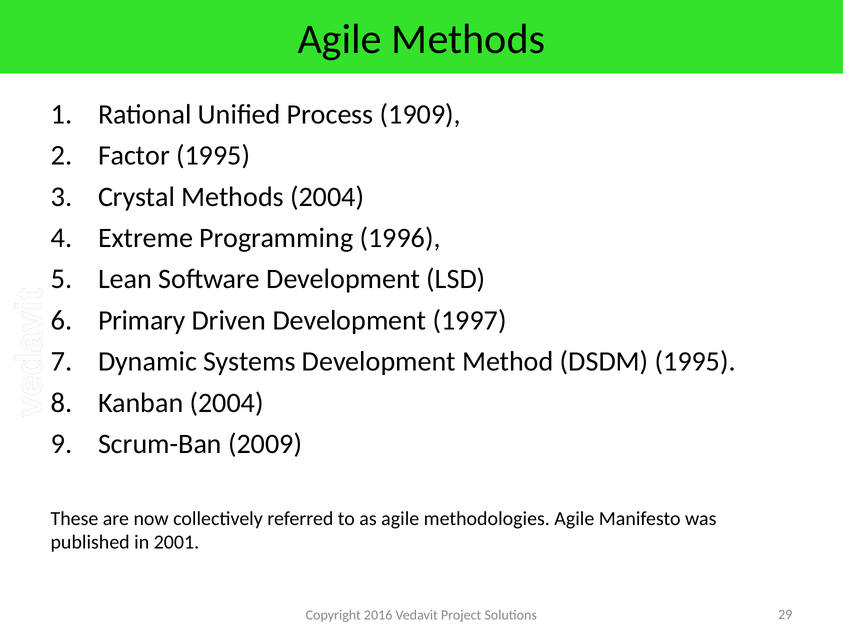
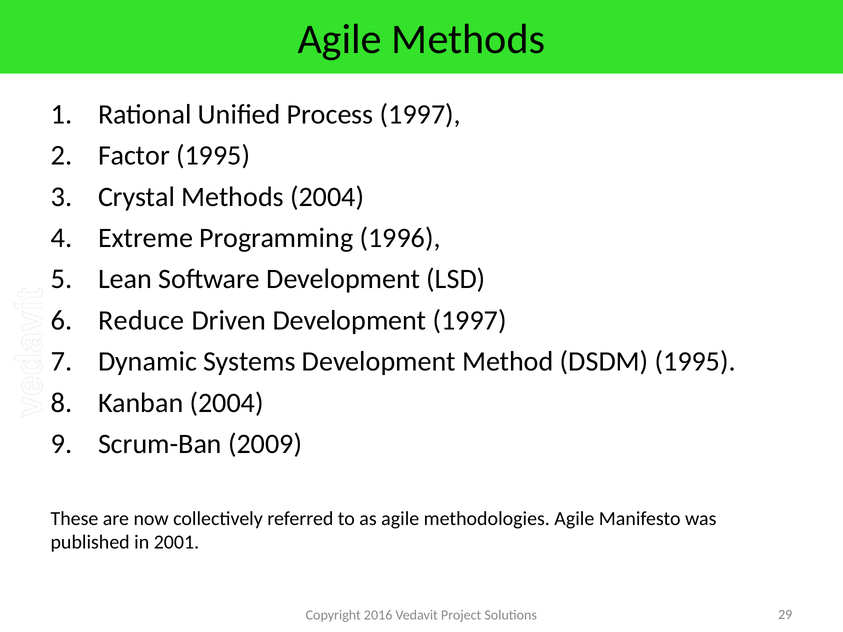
Process 1909: 1909 -> 1997 (420, 114)
Primary: Primary -> Reduce (141, 320)
